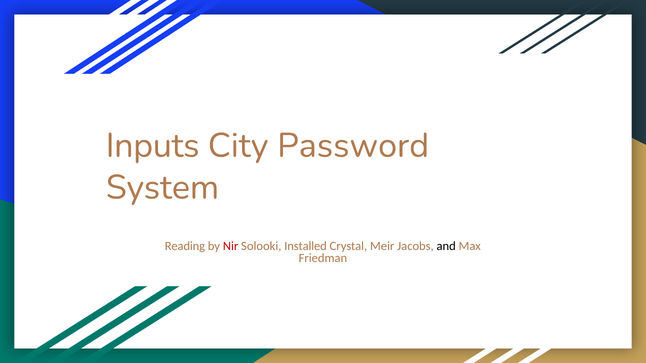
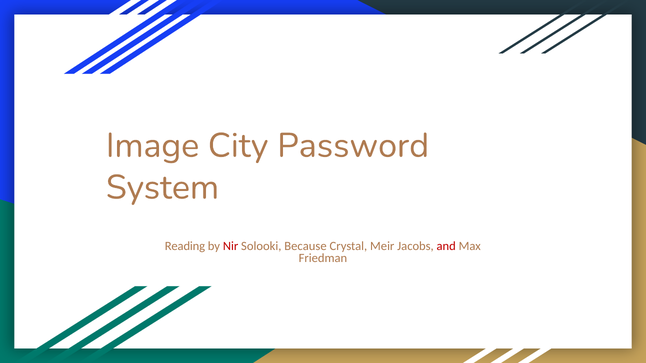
Inputs: Inputs -> Image (153, 146)
Installed: Installed -> Because (305, 246)
and colour: black -> red (446, 246)
